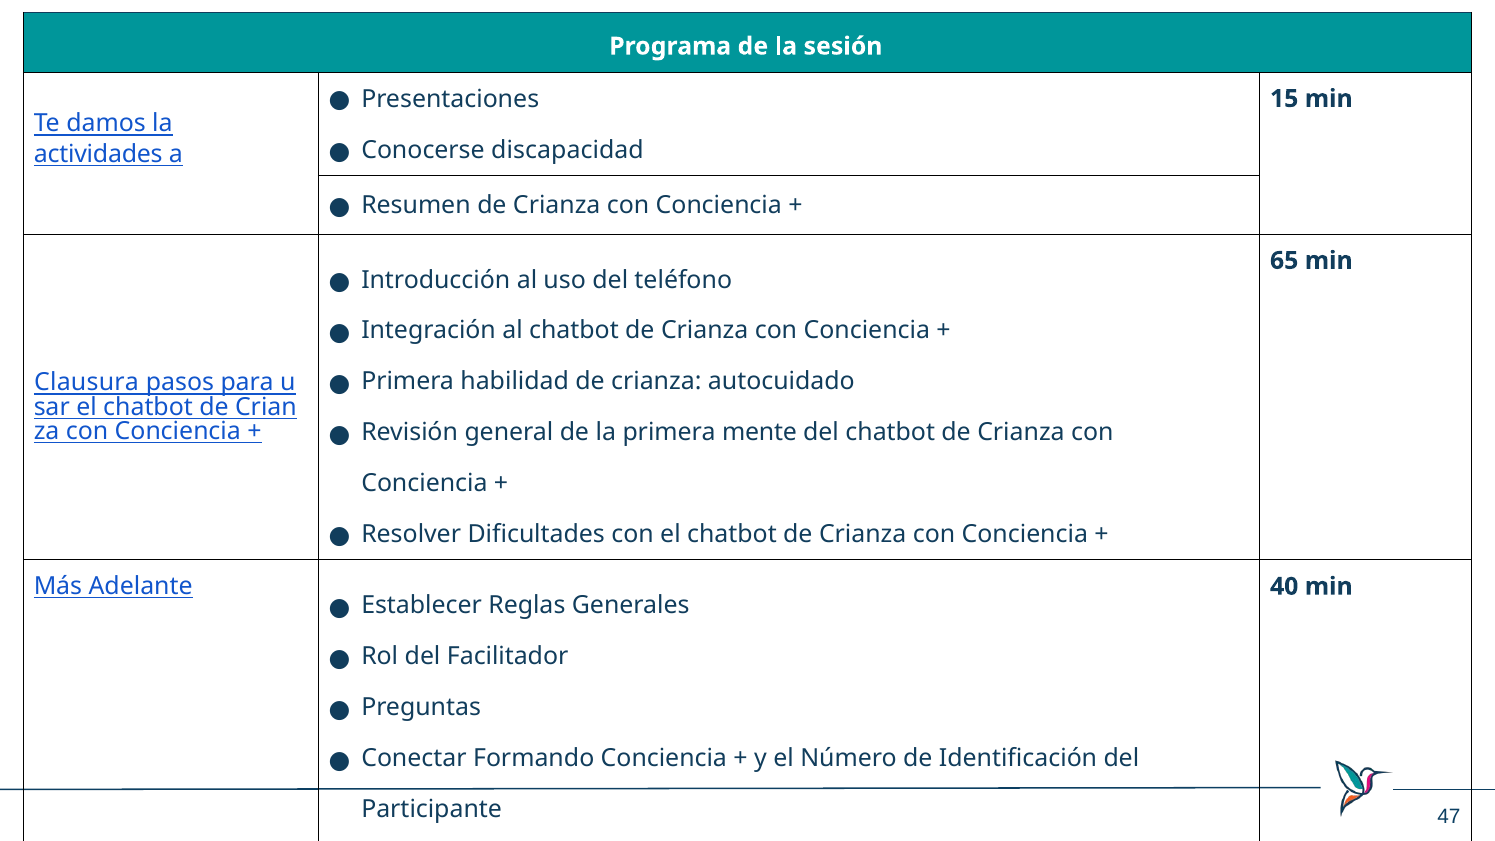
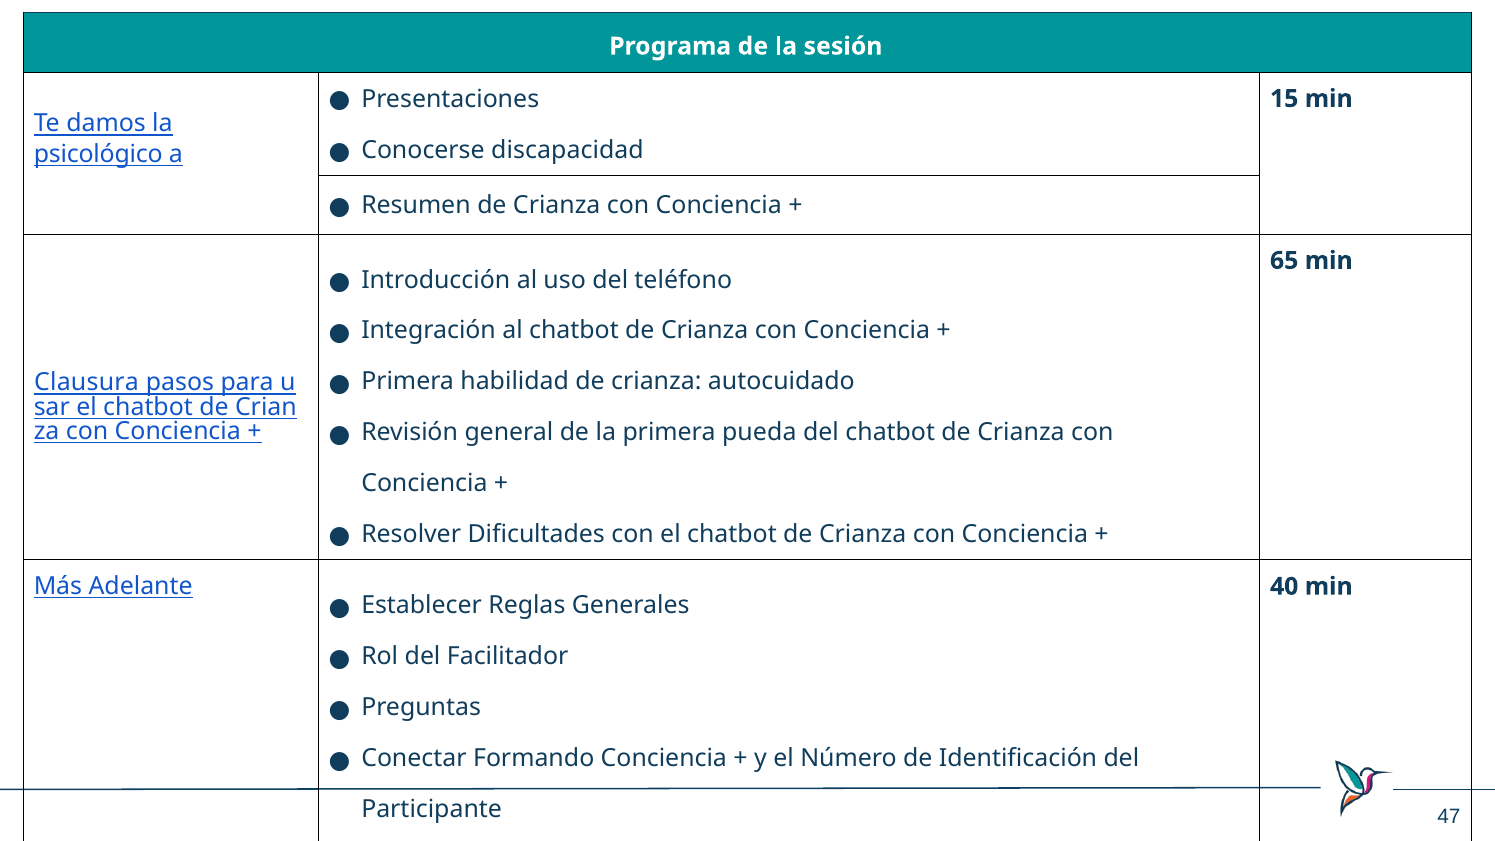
actividades: actividades -> psicológico (98, 154)
mente: mente -> pueda (759, 432)
